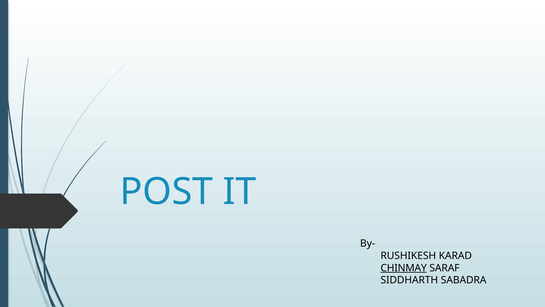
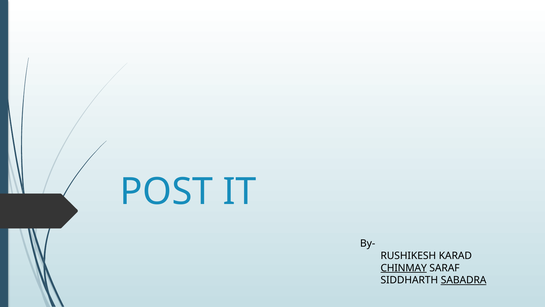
SABADRA underline: none -> present (464, 280)
